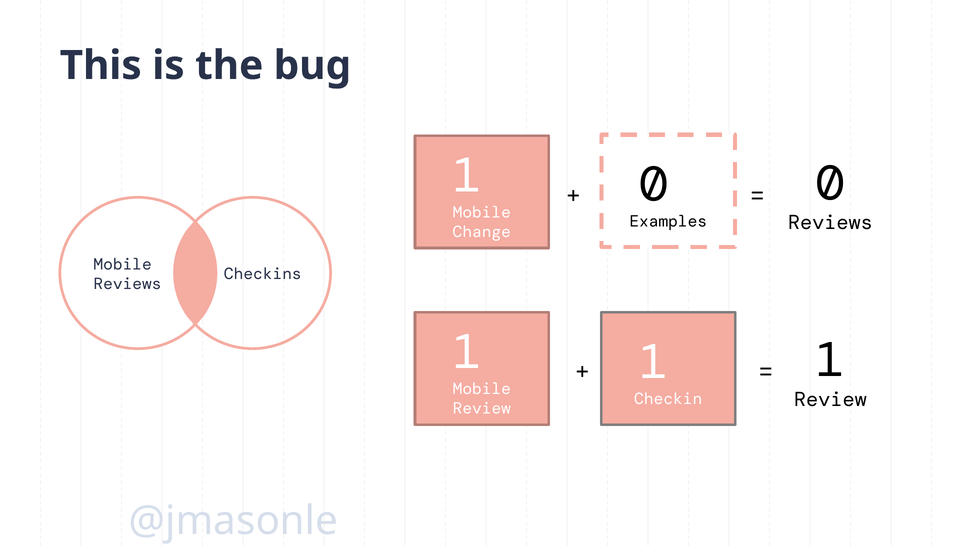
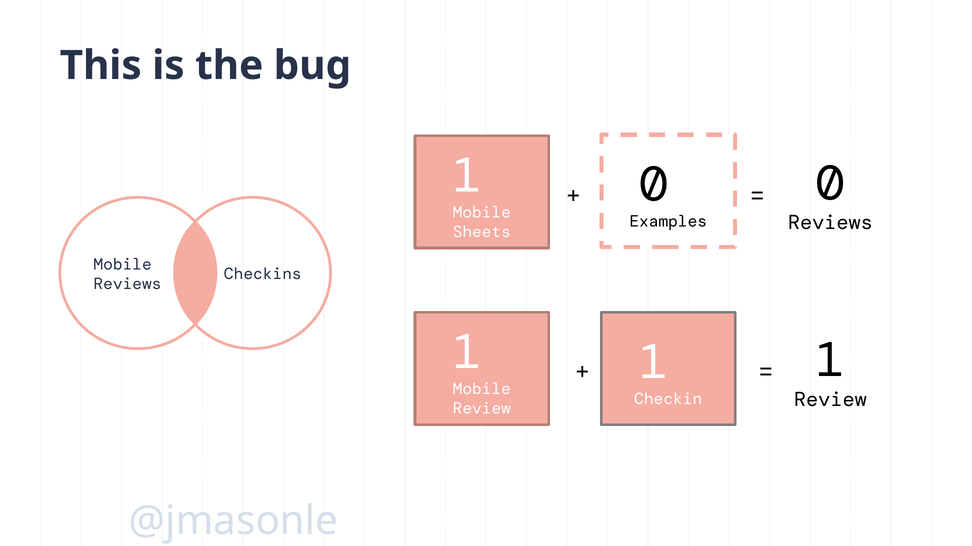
Change: Change -> Sheets (482, 232)
